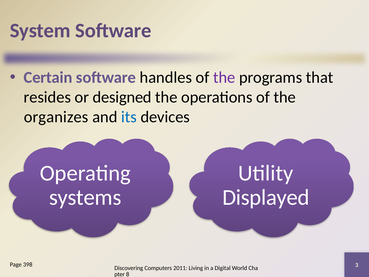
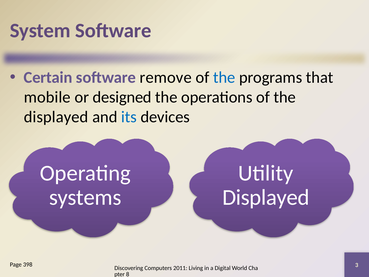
handles: handles -> remove (166, 77)
the colour: purple -> blue (224, 77)
resides: resides -> mobile (47, 97)
organizes: organizes -> displayed (56, 117)
